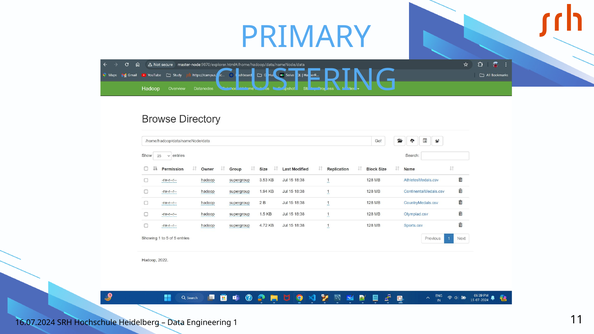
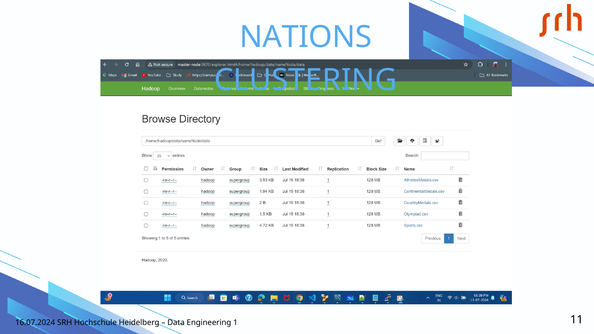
PRIMARY: PRIMARY -> NATIONS (306, 37)
